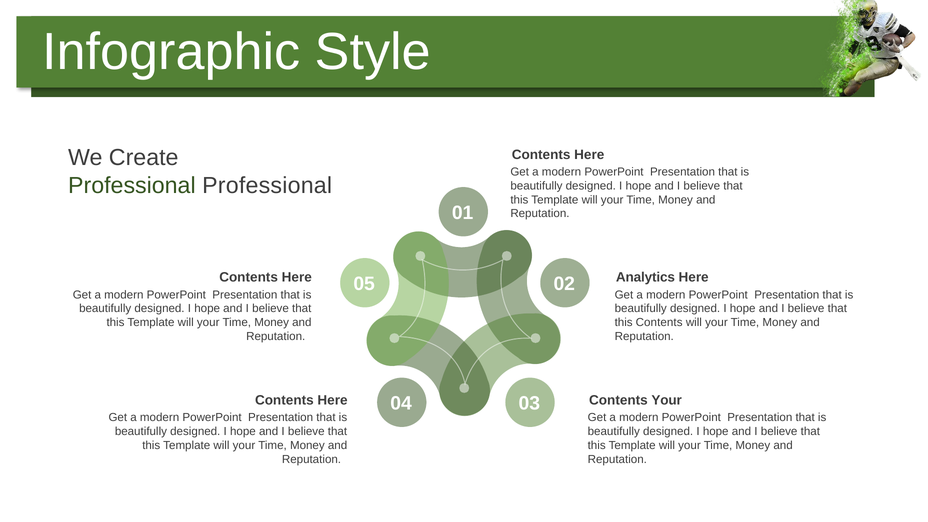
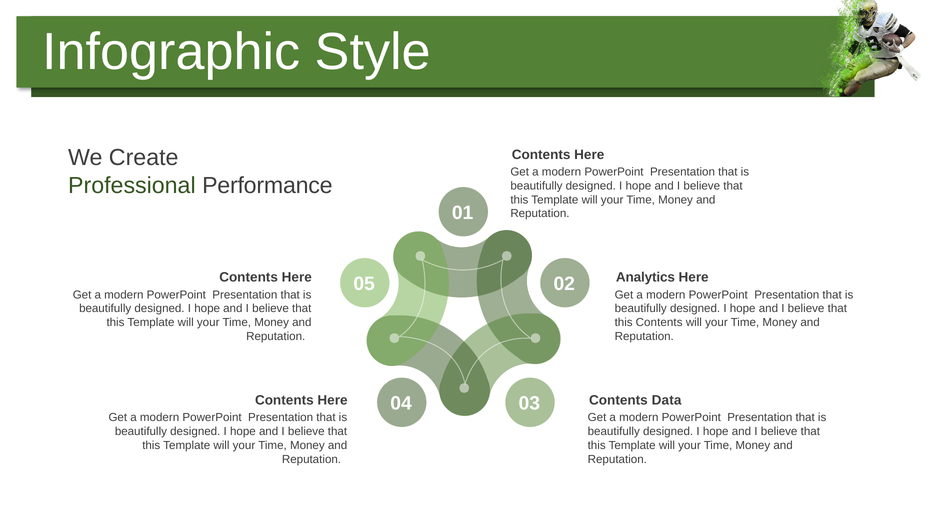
Professional Professional: Professional -> Performance (267, 186)
Contents Your: Your -> Data (667, 400)
